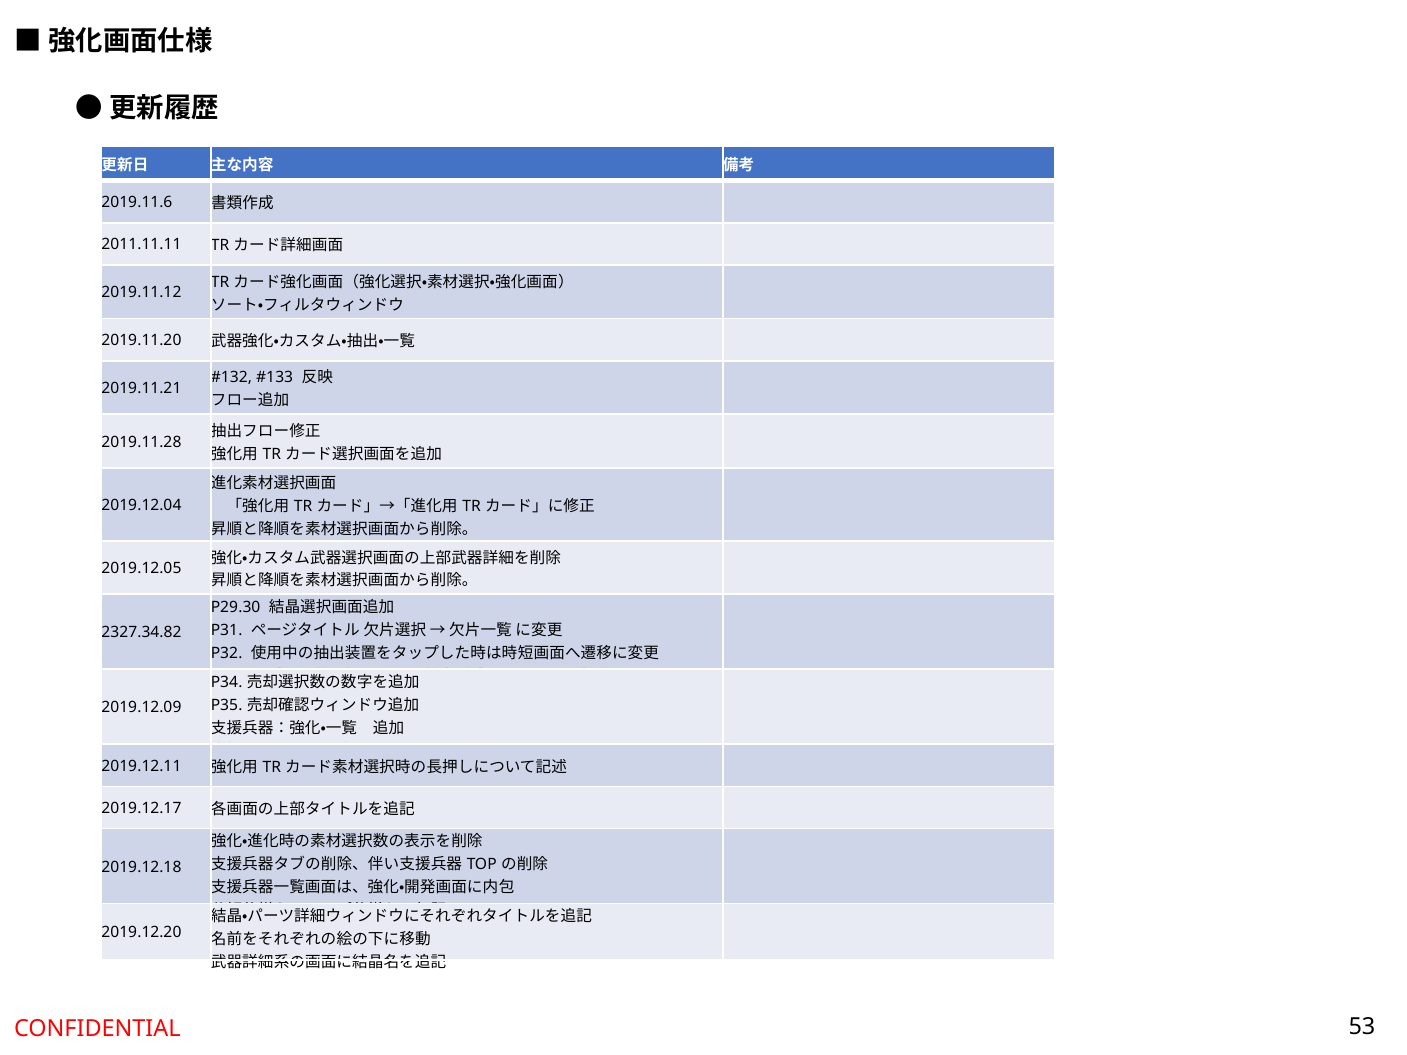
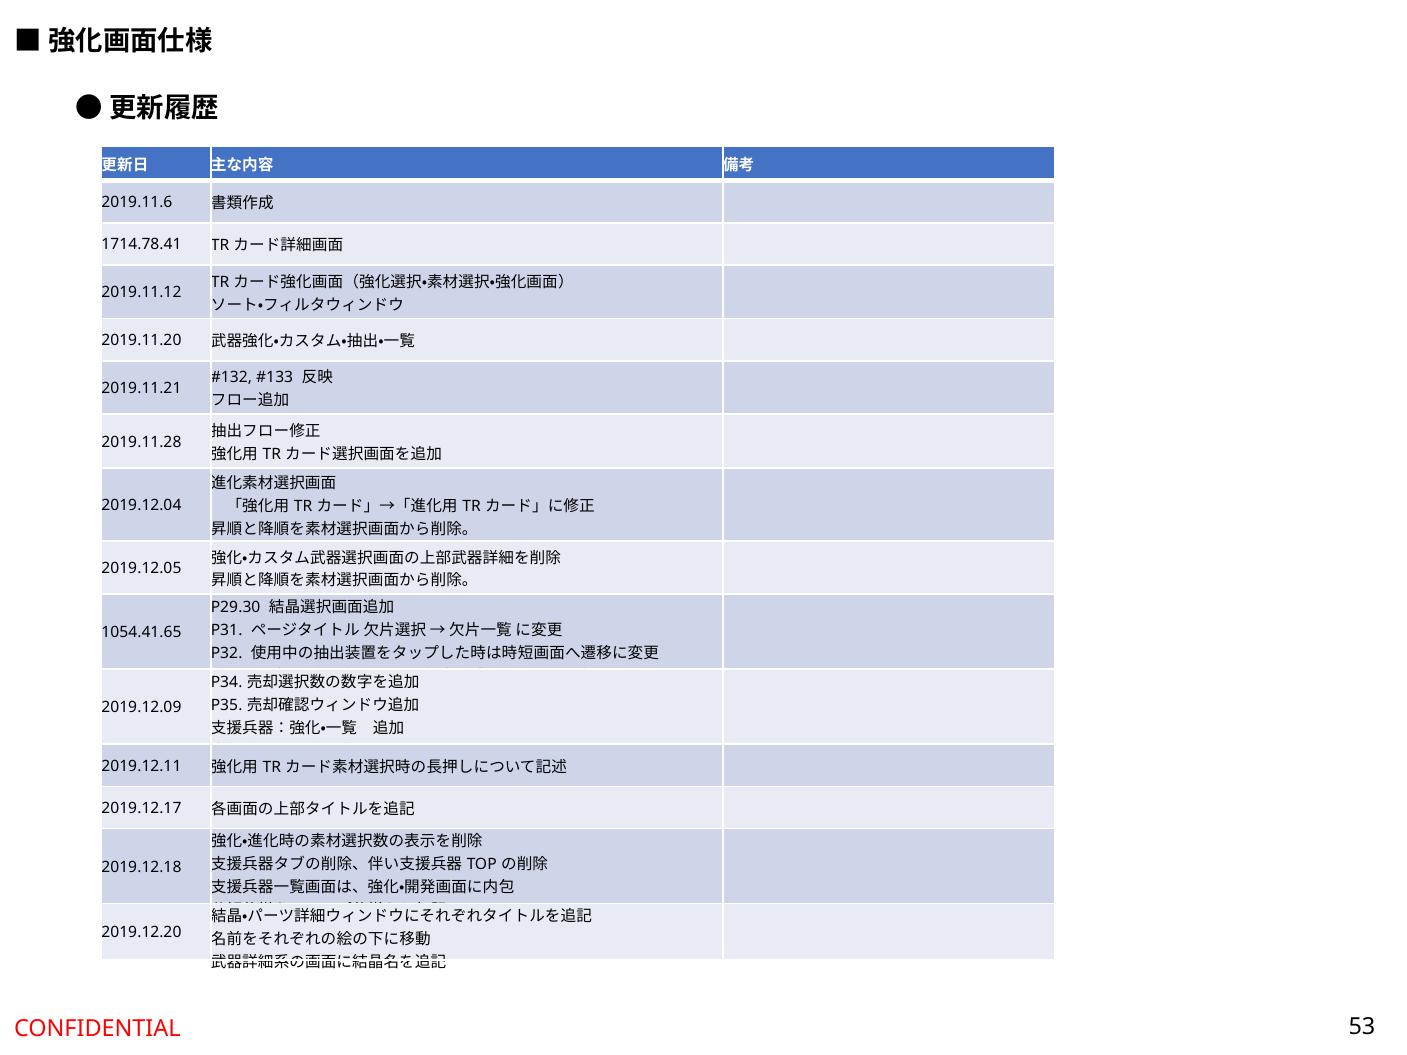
2011.11.11: 2011.11.11 -> 1714.78.41 (142, 245)
2327.34.82: 2327.34.82 -> 1054.41.65 (142, 633)
